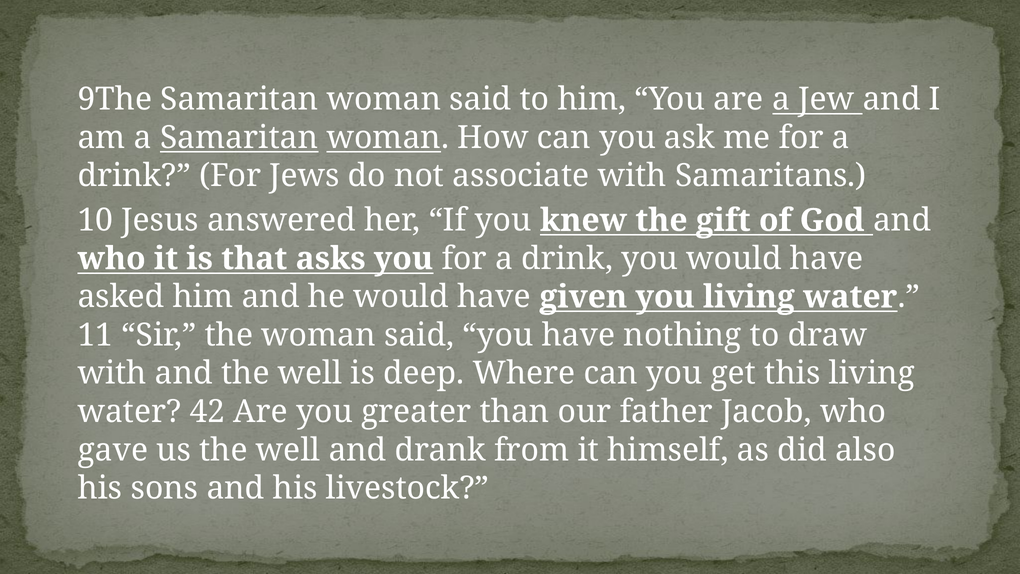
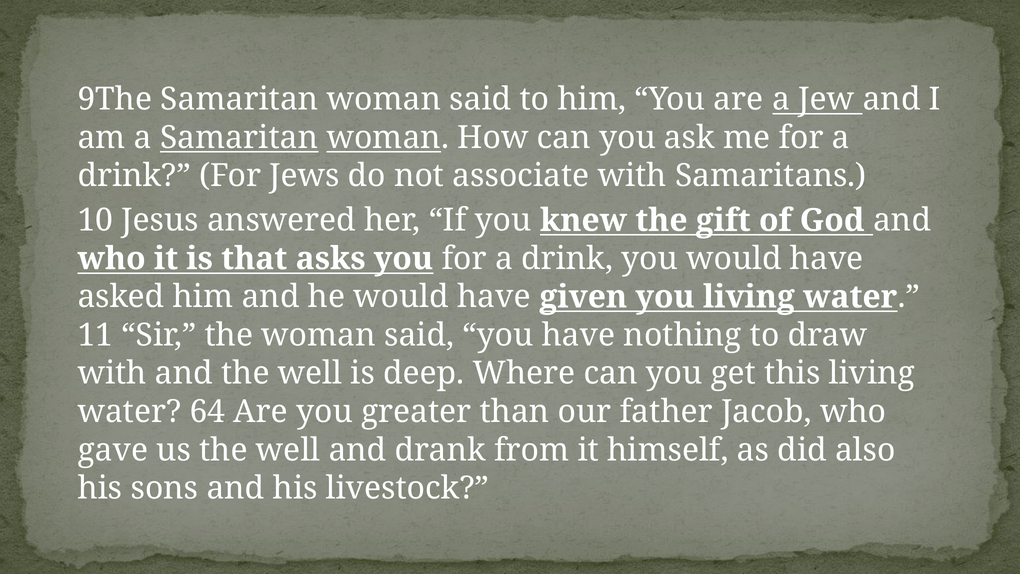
42: 42 -> 64 (207, 412)
